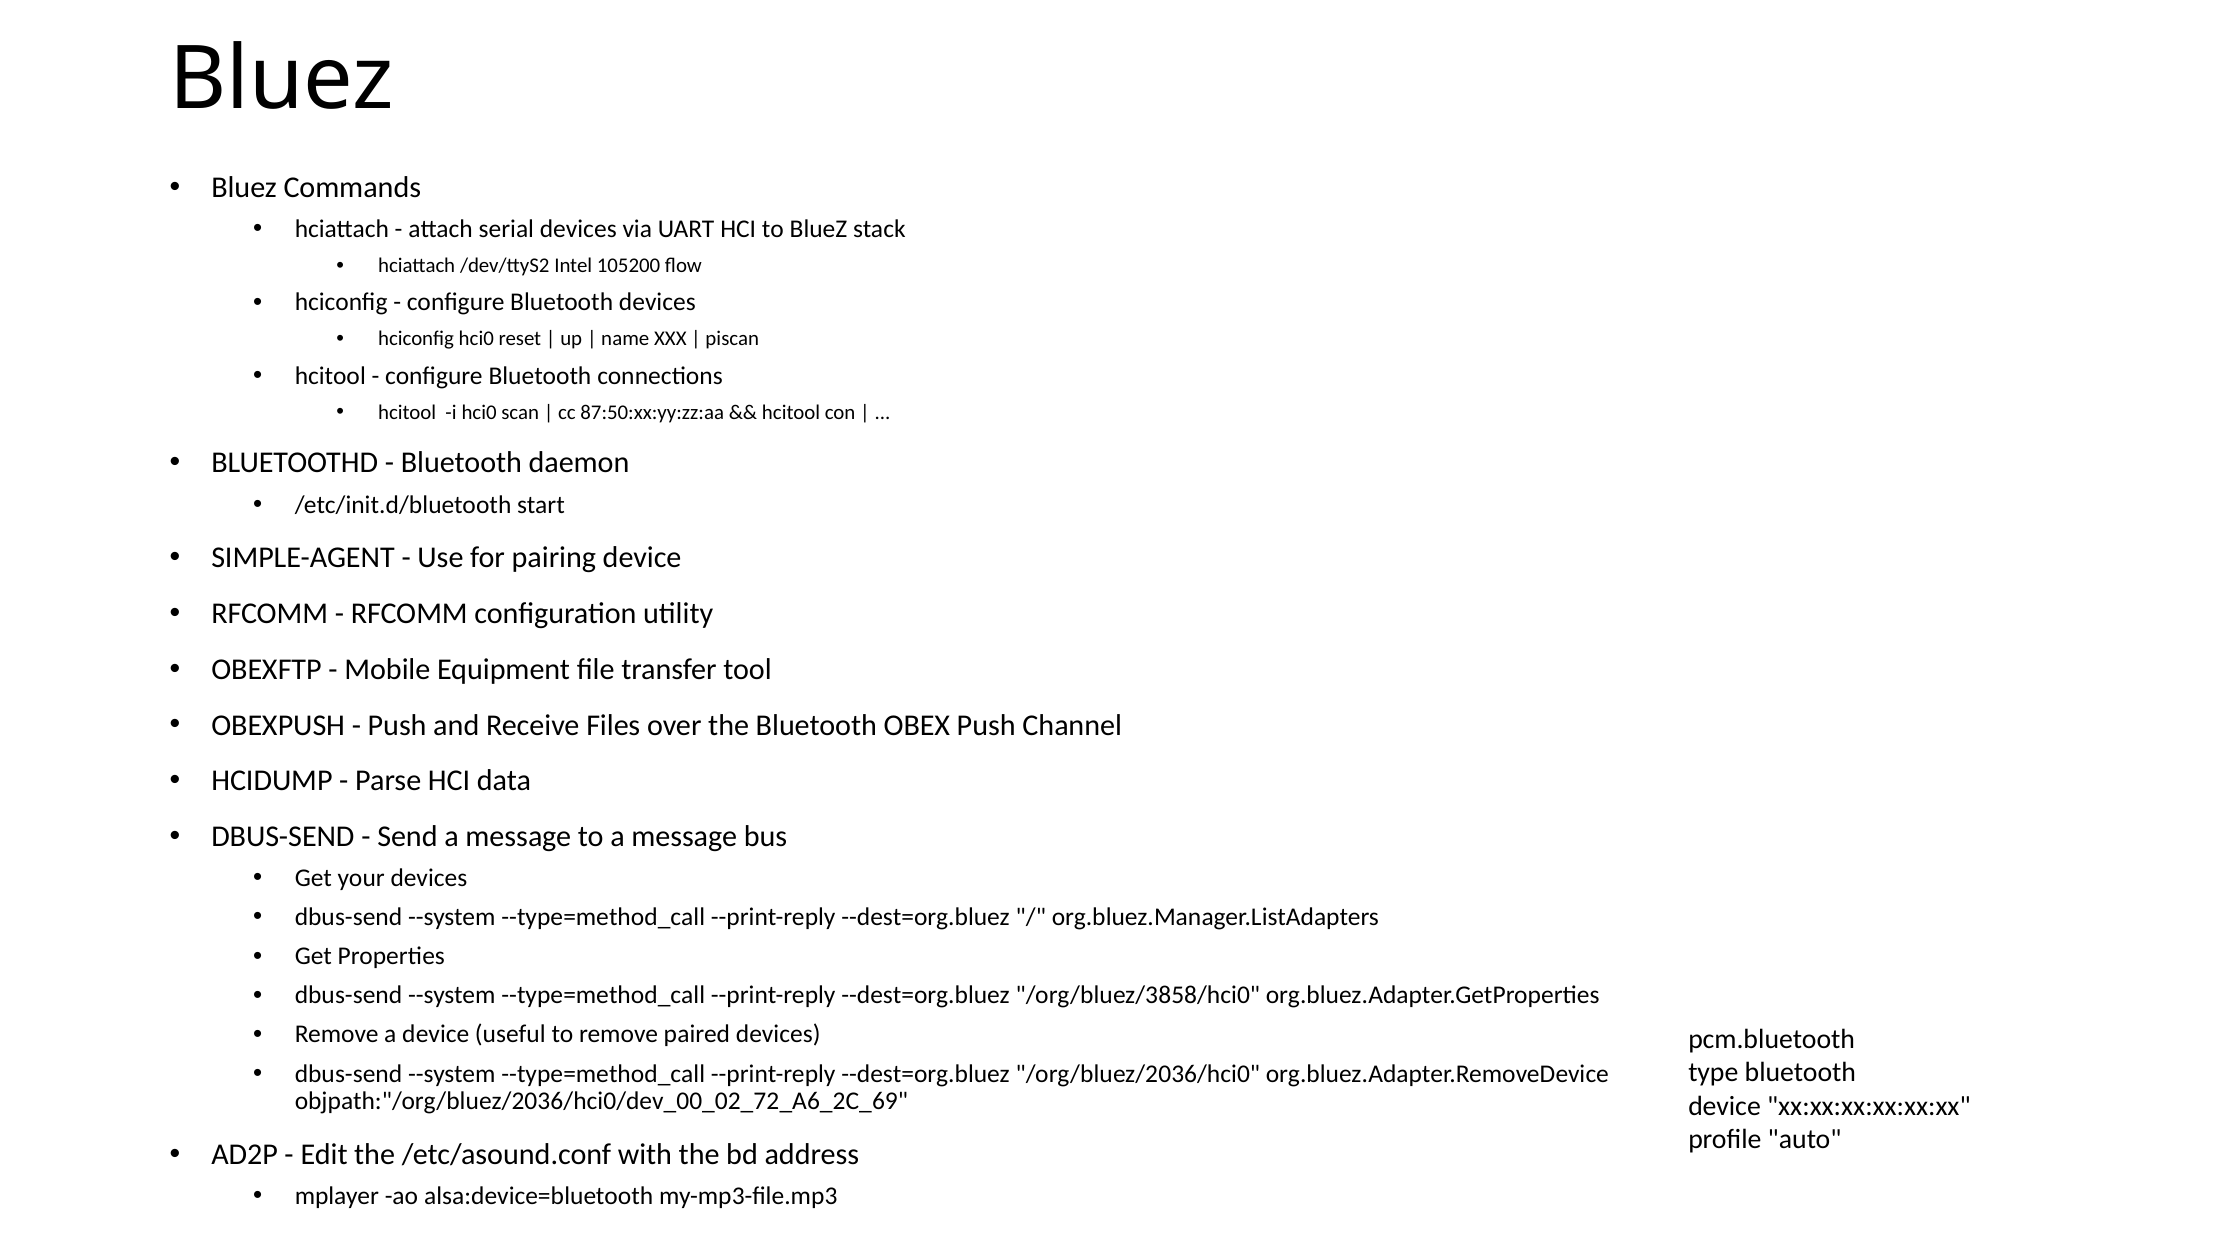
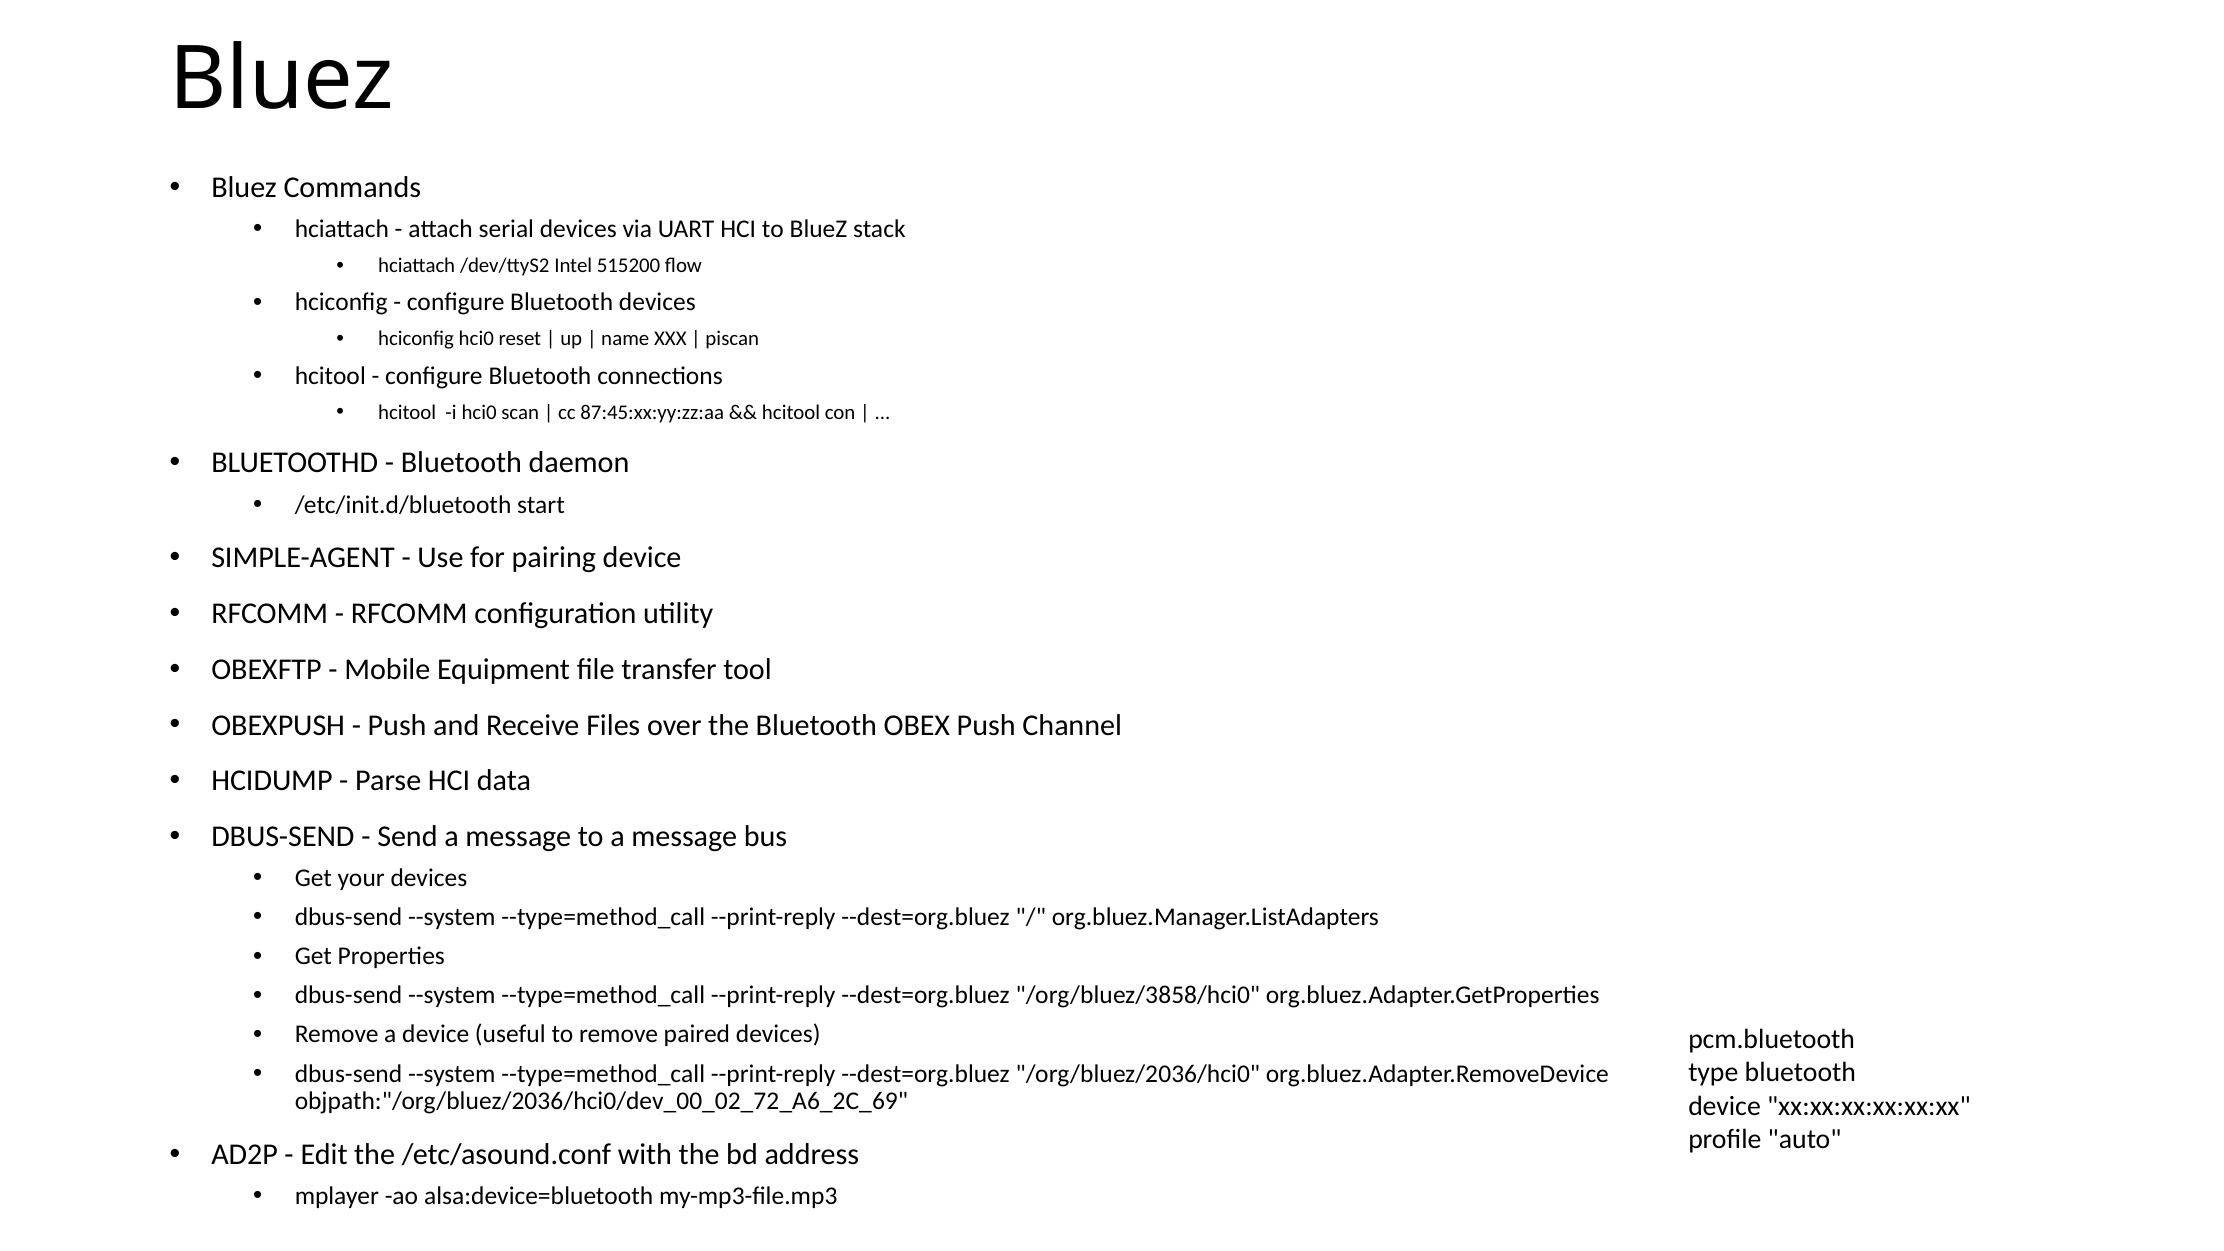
105200: 105200 -> 515200 (629, 266)
87:50:xx:yy:zz:aa: 87:50:xx:yy:zz:aa -> 87:45:xx:yy:zz:aa (652, 412)
